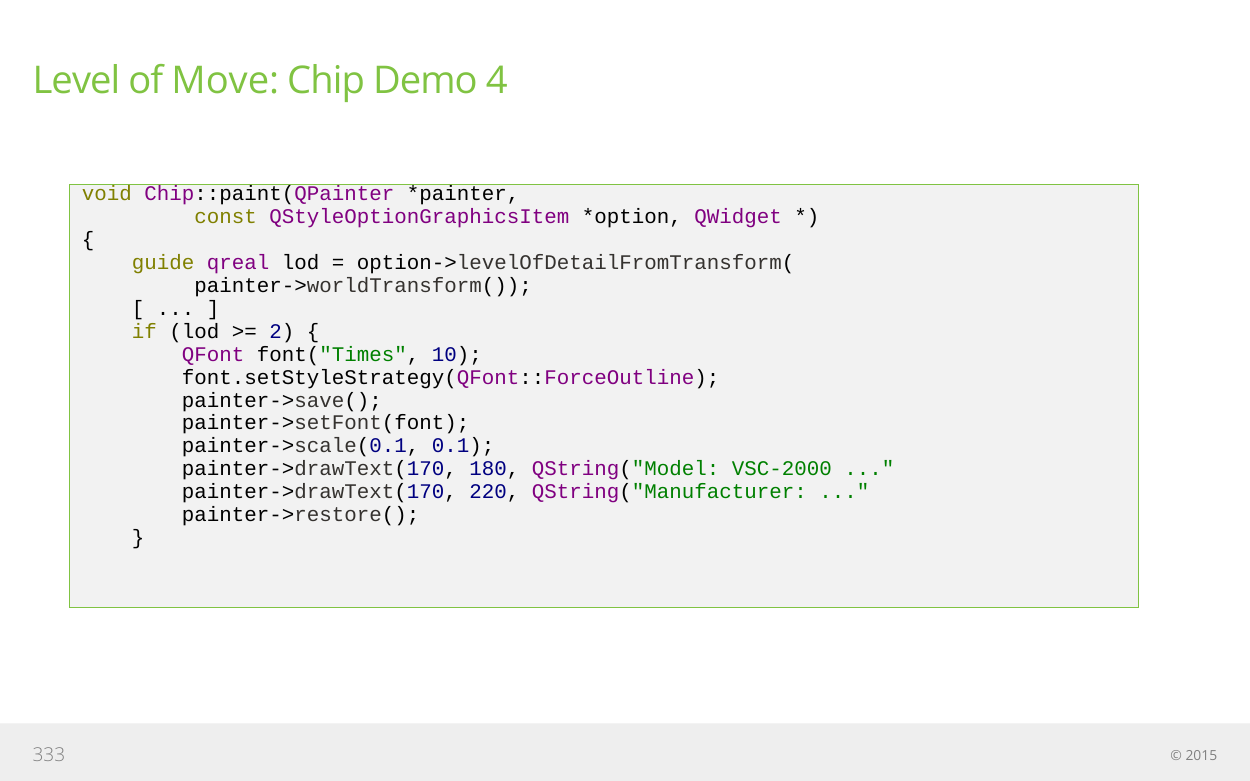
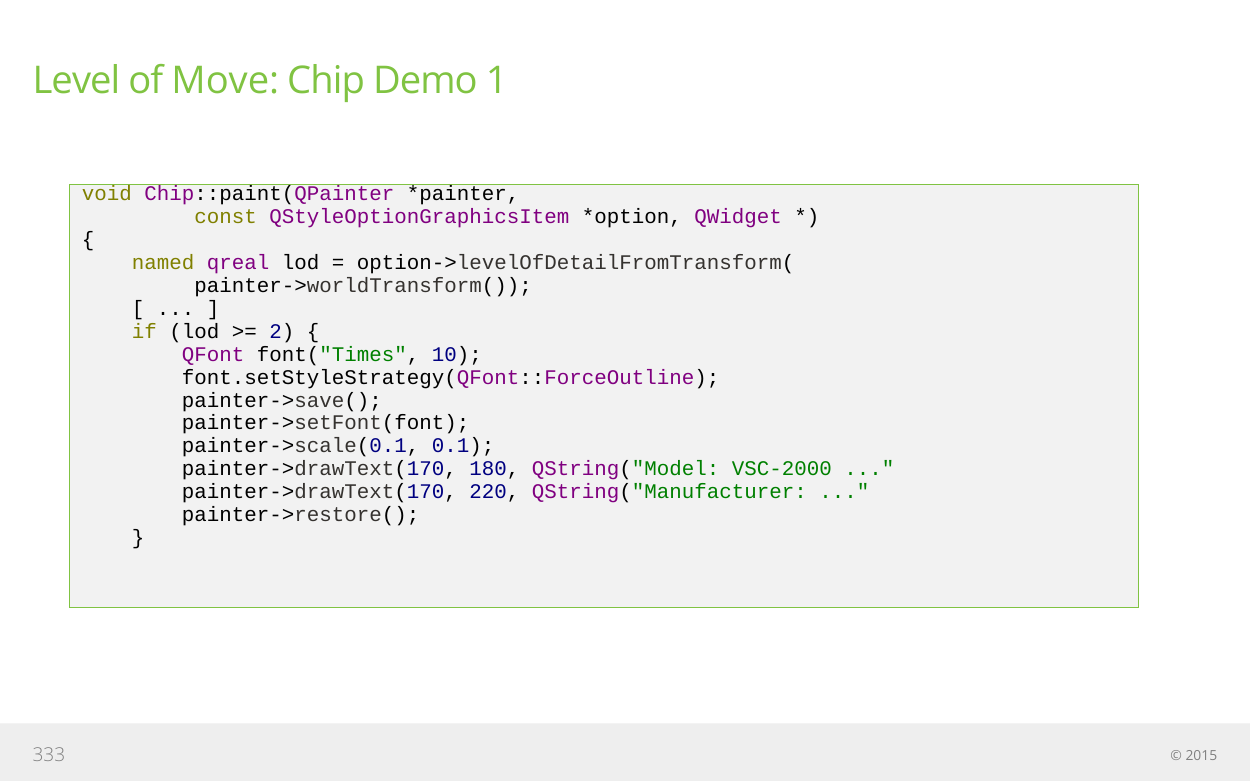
4: 4 -> 1 (497, 81)
guide: guide -> named (163, 263)
